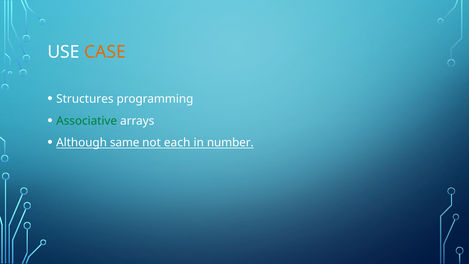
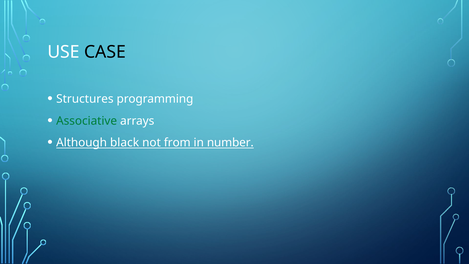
CASE colour: orange -> black (105, 52)
same: same -> black (125, 143)
each: each -> from (177, 143)
